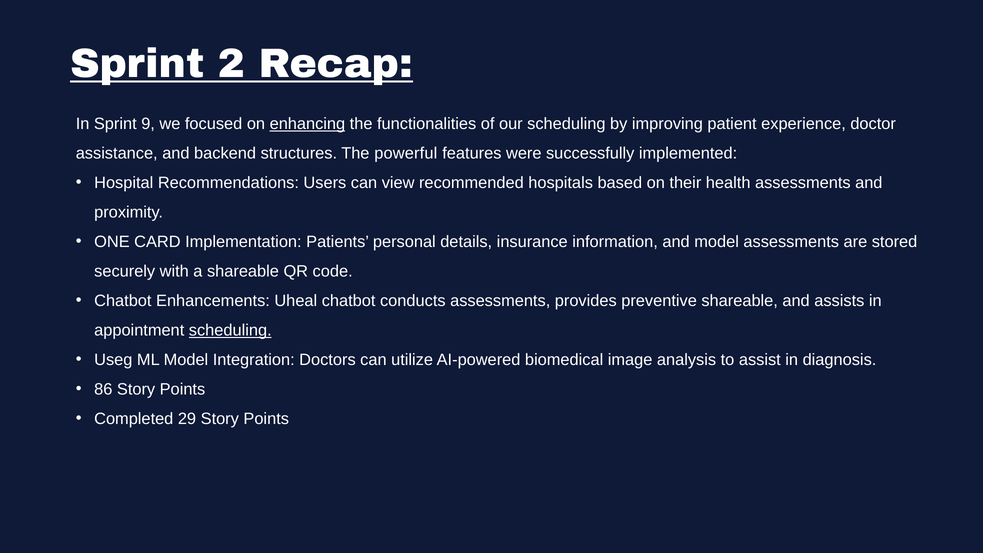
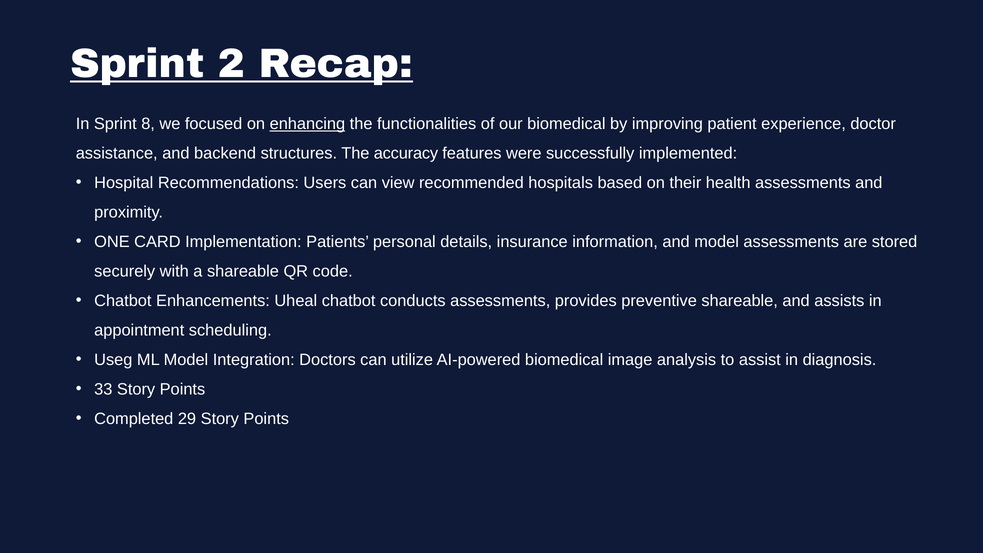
9: 9 -> 8 (148, 124)
our scheduling: scheduling -> biomedical (566, 124)
powerful: powerful -> accuracy (406, 153)
scheduling underline: present -> none (230, 330)
86: 86 -> 33 (103, 389)
